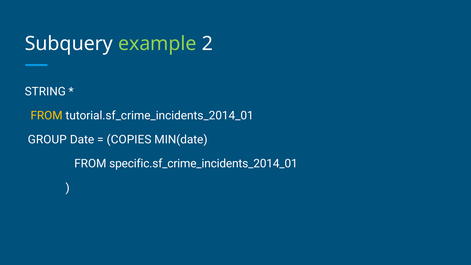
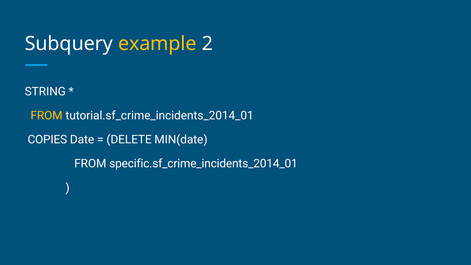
example colour: light green -> yellow (157, 44)
GROUP: GROUP -> COPIES (47, 140)
COPIES: COPIES -> DELETE (129, 140)
